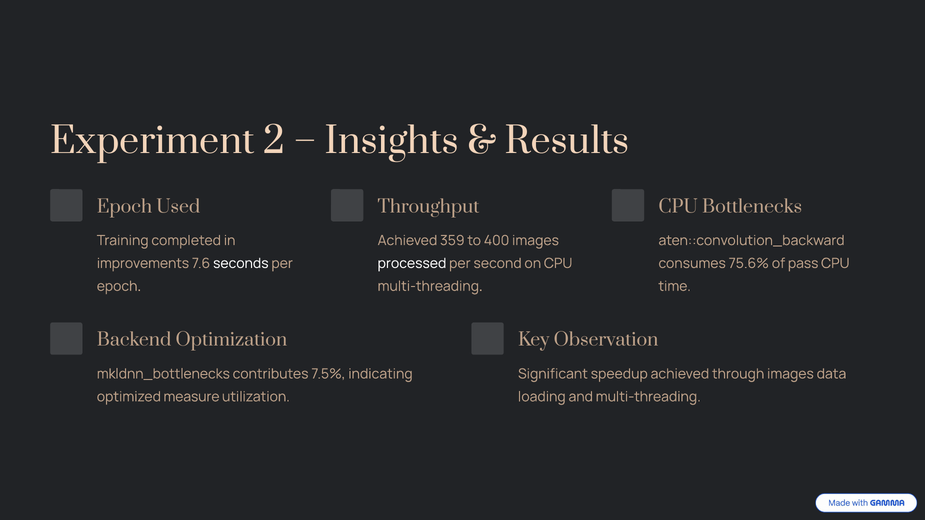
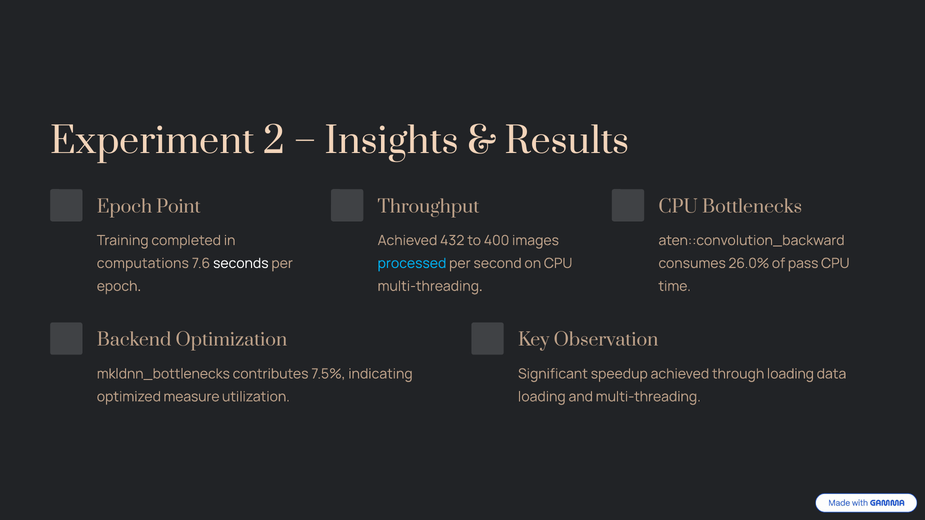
Used: Used -> Point (178, 207)
359: 359 -> 432 (452, 241)
improvements: improvements -> computations (143, 263)
processed colour: white -> light blue (412, 263)
75.6%: 75.6% -> 26.0% (749, 263)
through images: images -> loading (791, 374)
